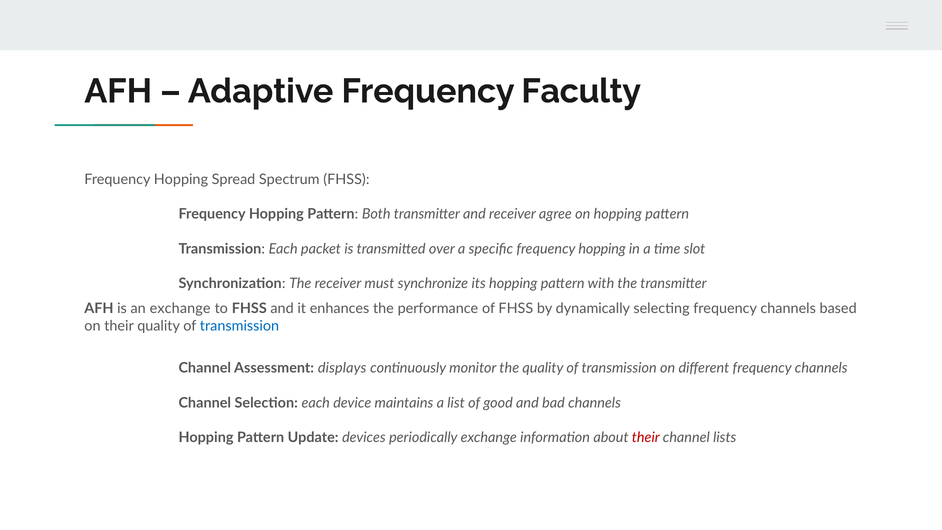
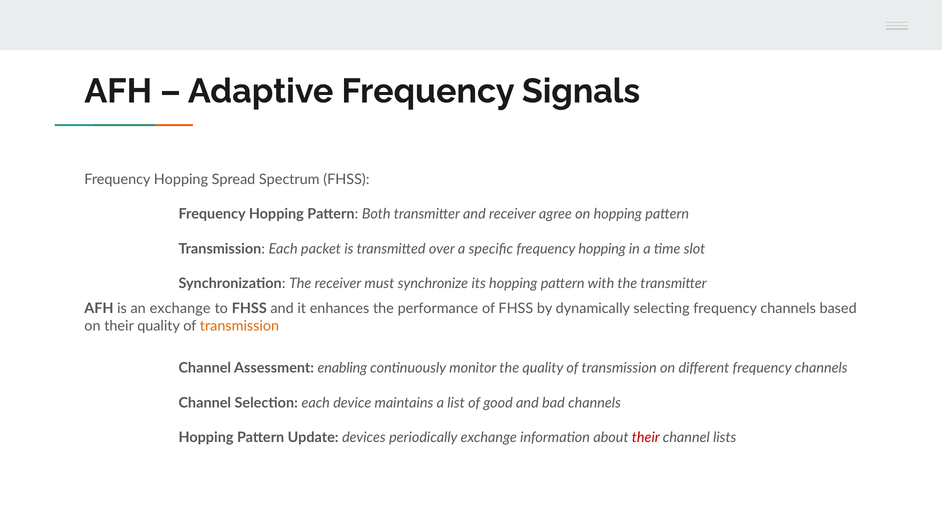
Faculty: Faculty -> Signals (581, 91)
transmission colour: blue -> orange (239, 326)
displays: displays -> enabling (342, 368)
